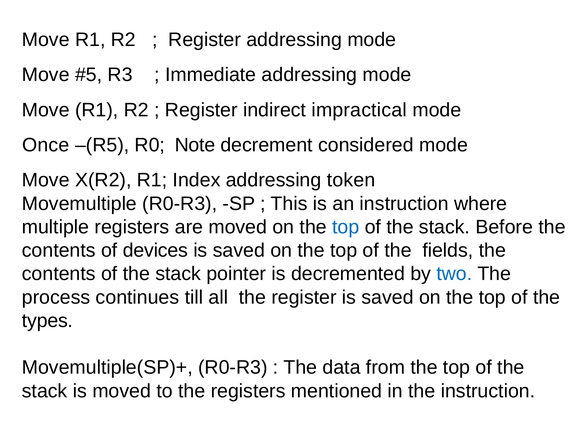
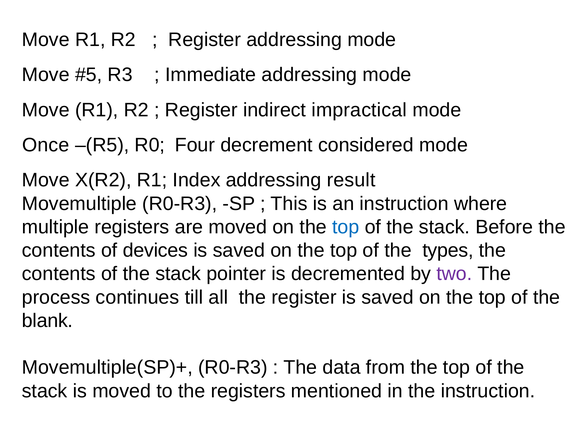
Note: Note -> Four (195, 145)
token: token -> result (351, 180)
fields: fields -> types (448, 251)
two colour: blue -> purple (454, 274)
types: types -> blank (47, 321)
